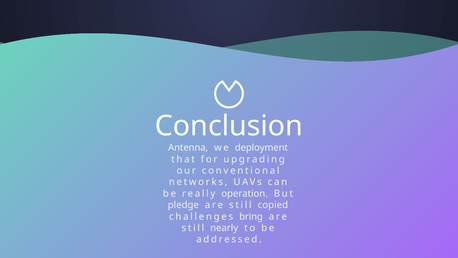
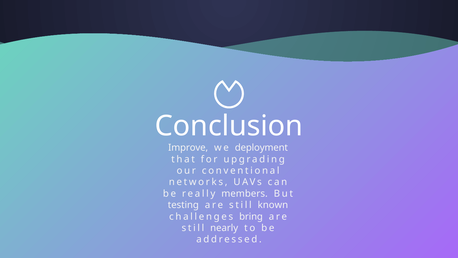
Antenna: Antenna -> Improve (188, 148)
operation: operation -> members (245, 194)
pledge: pledge -> testing (183, 205)
copied: copied -> known (273, 205)
